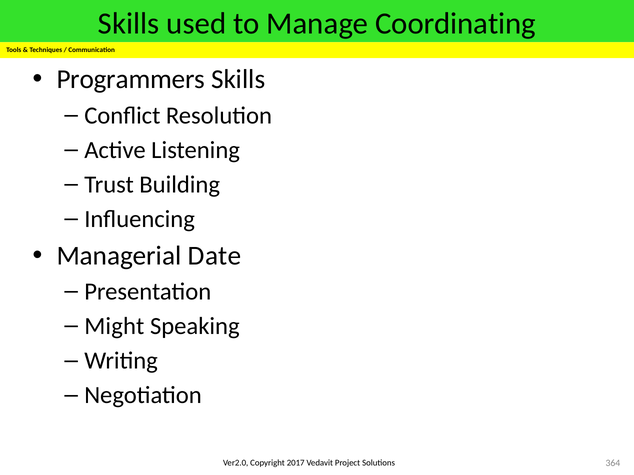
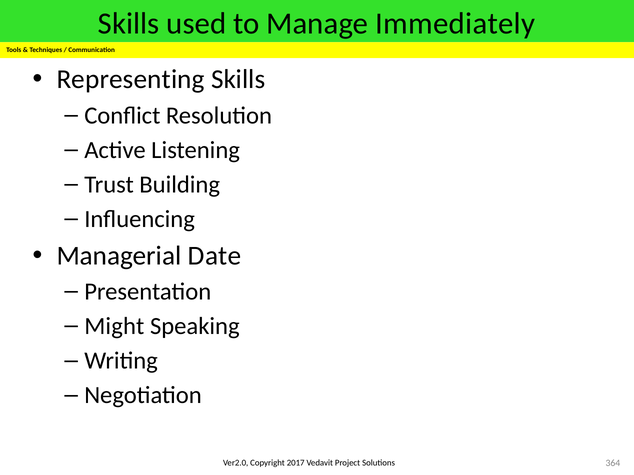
Coordinating: Coordinating -> Immediately (455, 24)
Programmers: Programmers -> Representing (131, 80)
